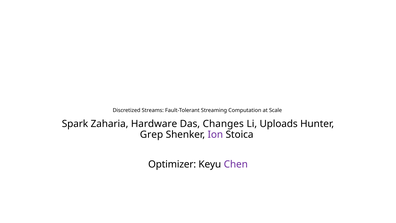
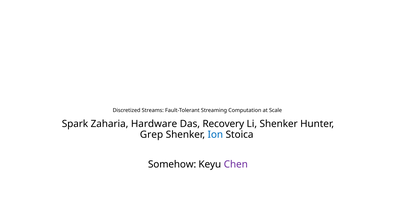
Changes: Changes -> Recovery (223, 124)
Li Uploads: Uploads -> Shenker (279, 124)
Ion colour: purple -> blue (215, 134)
Optimizer: Optimizer -> Somehow (172, 164)
